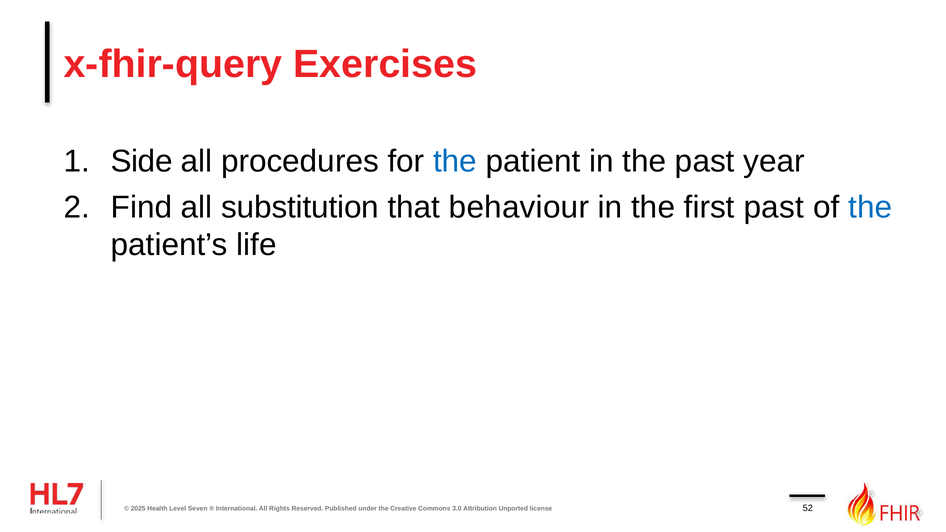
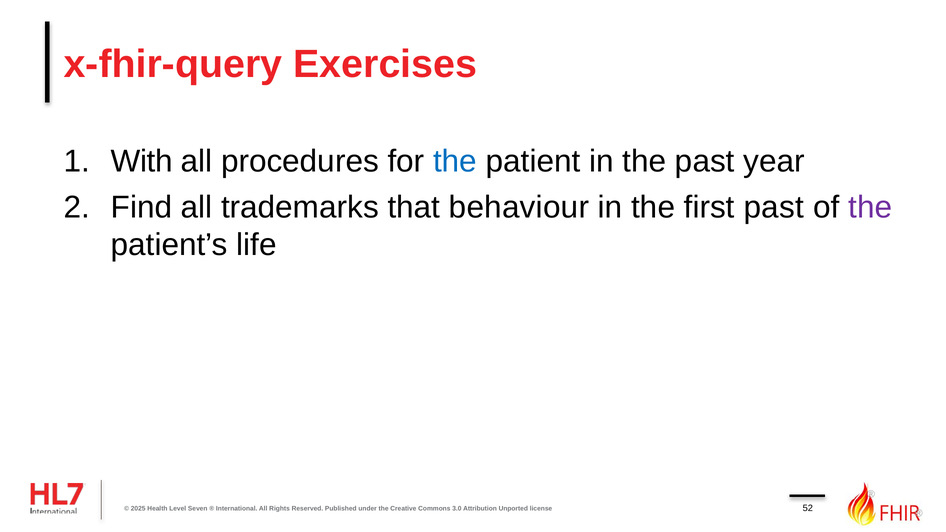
Side: Side -> With (142, 162)
substitution: substitution -> trademarks (300, 207)
the colour: blue -> purple (870, 207)
